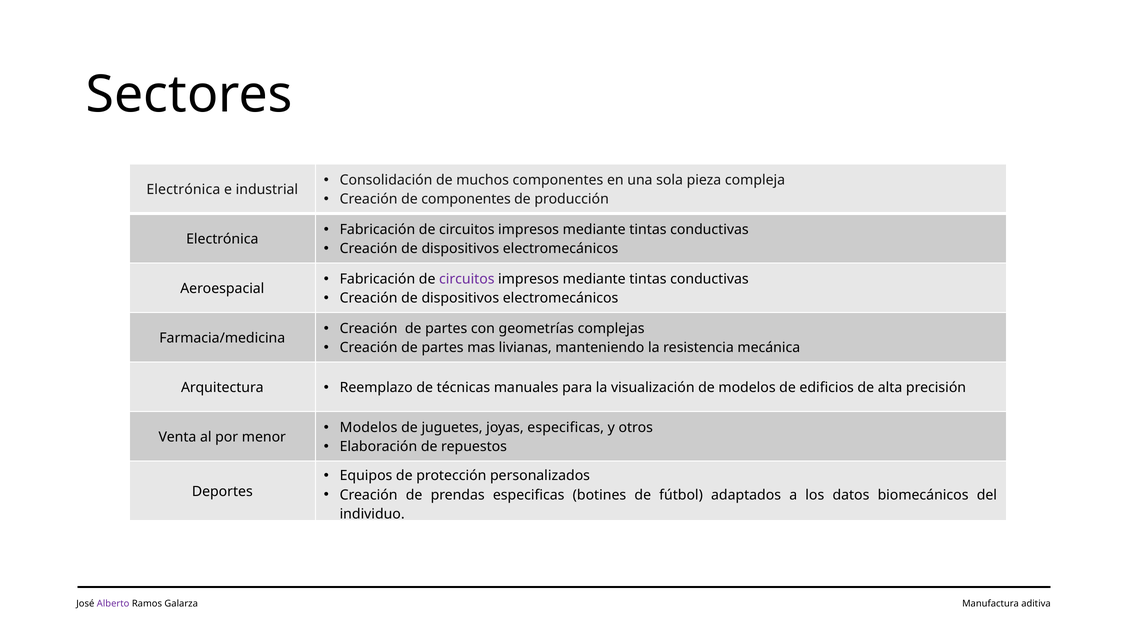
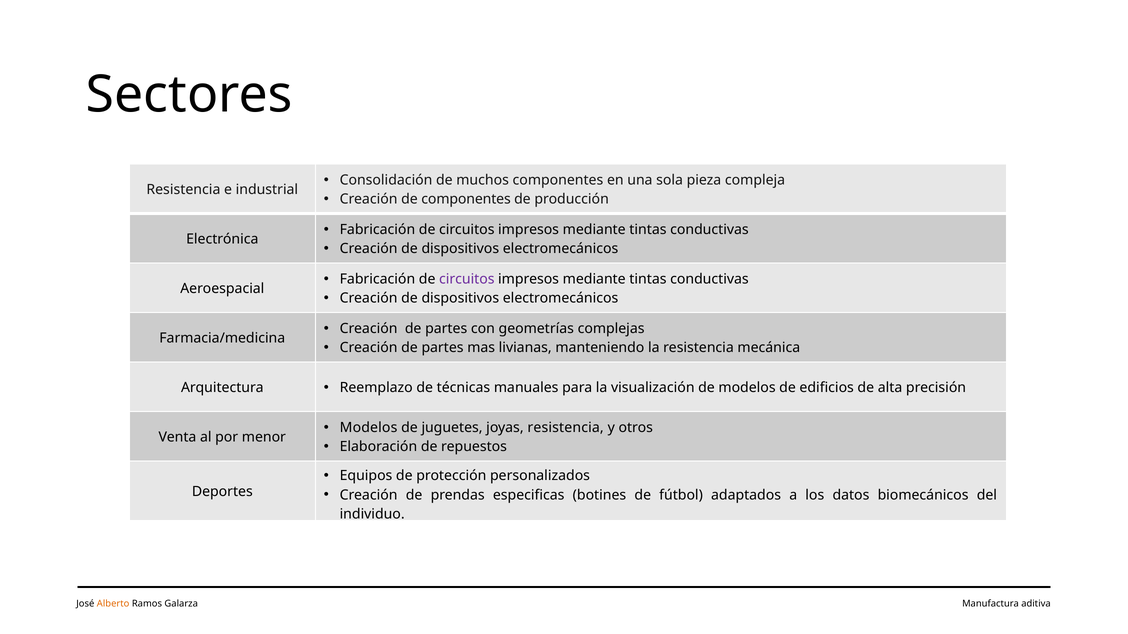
Electrónica: Electrónica -> Resistencia (183, 190)
joyas especificas: especificas -> resistencia (566, 428)
Alberto colour: purple -> orange (113, 604)
